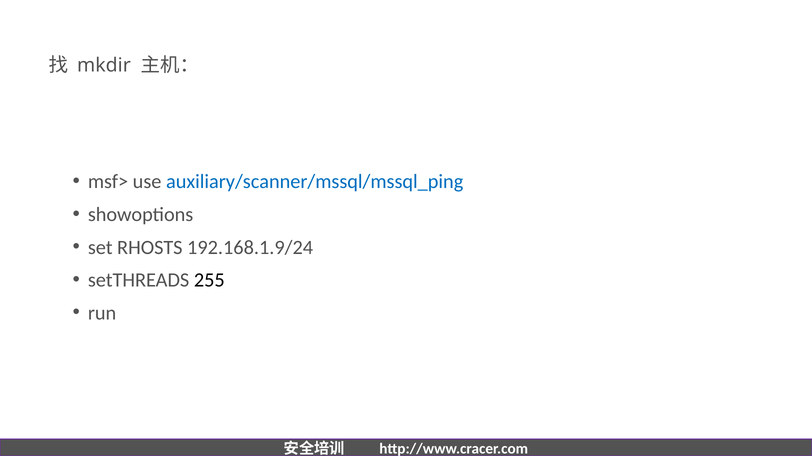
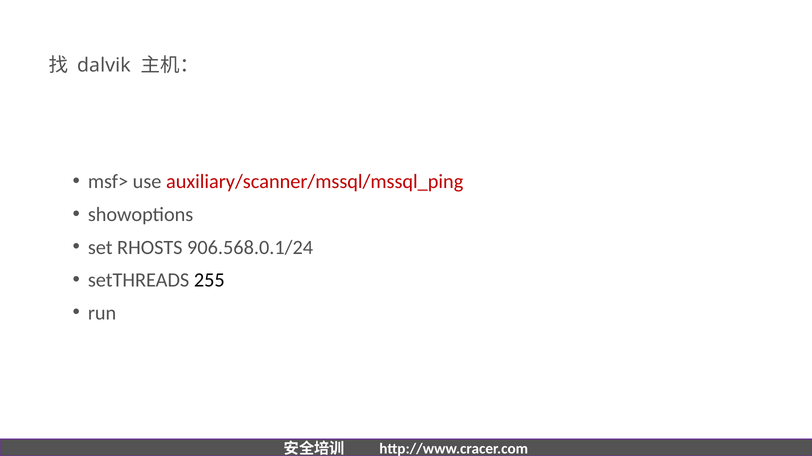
mkdir: mkdir -> dalvik (104, 65)
auxiliary/scanner/mssql/mssql_ping colour: blue -> red (315, 182)
192.168.1.9/24: 192.168.1.9/24 -> 906.568.0.1/24 (250, 248)
